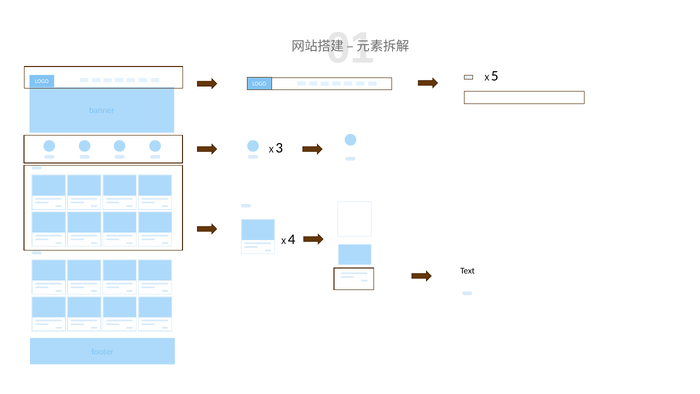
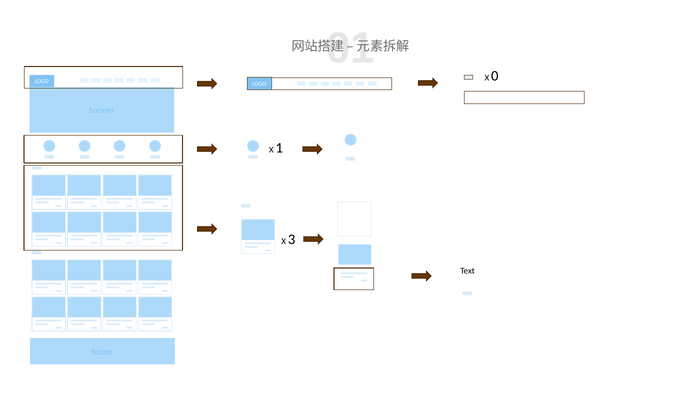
5: 5 -> 0 (495, 76)
3: 3 -> 1 (279, 148)
4: 4 -> 3 (292, 239)
